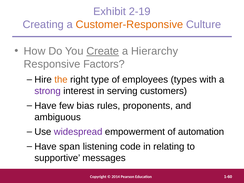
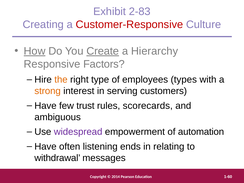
2-19: 2-19 -> 2-83 (140, 12)
Customer-Responsive colour: orange -> red (129, 25)
How underline: none -> present (35, 51)
strong colour: purple -> orange (48, 91)
bias: bias -> trust (85, 106)
proponents: proponents -> scorecards (148, 106)
span: span -> often (70, 147)
code: code -> ends (130, 147)
supportive: supportive -> withdrawal (57, 158)
